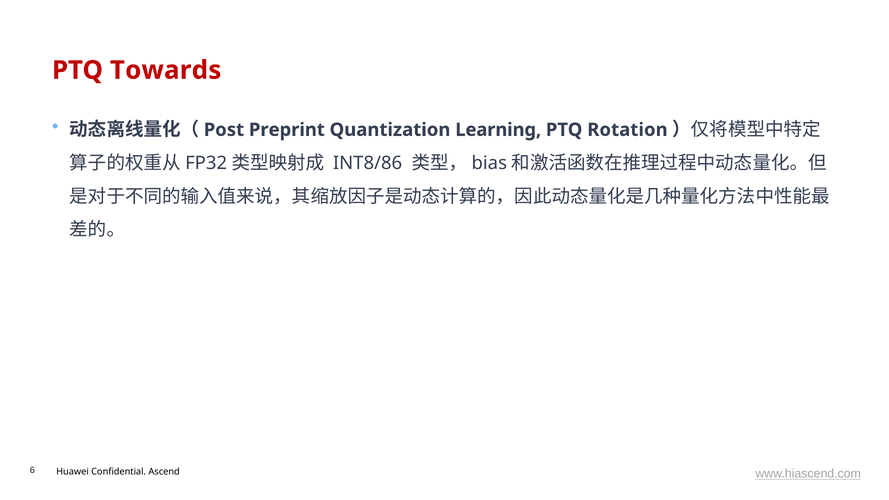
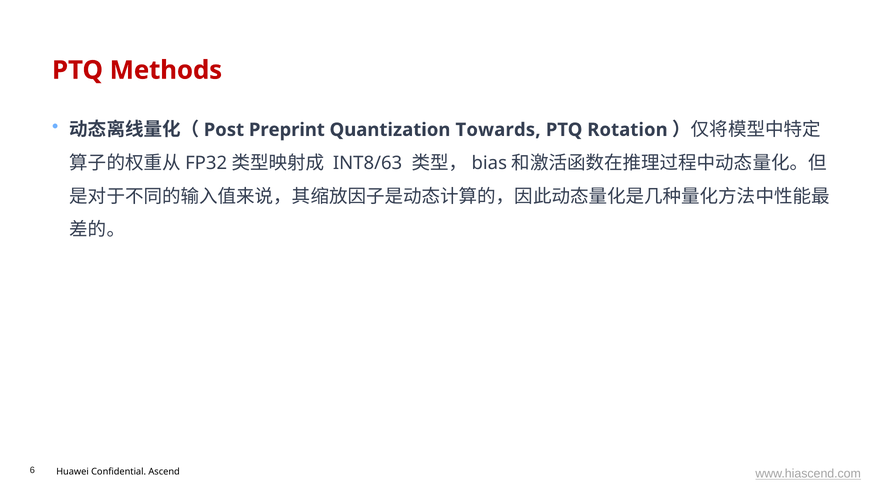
Towards: Towards -> Methods (166, 70)
Learning: Learning -> Towards (498, 130)
INT8/86: INT8/86 -> INT8/63 (368, 163)
